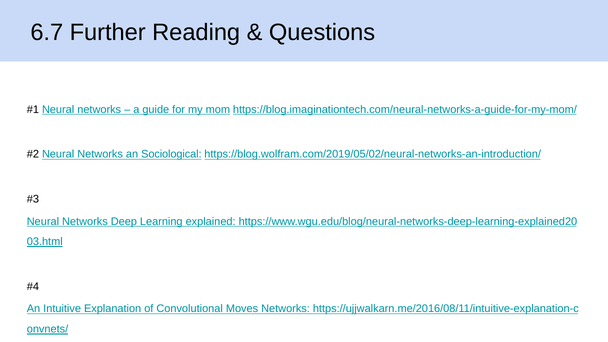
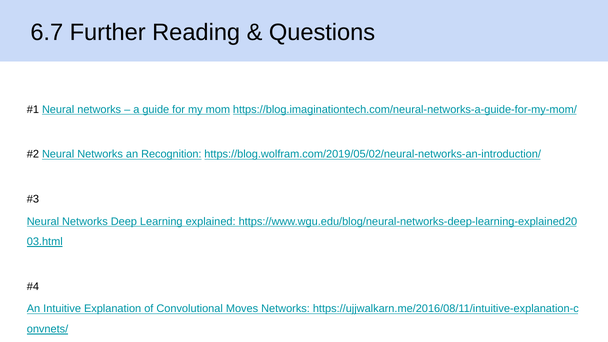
Sociological: Sociological -> Recognition (171, 154)
